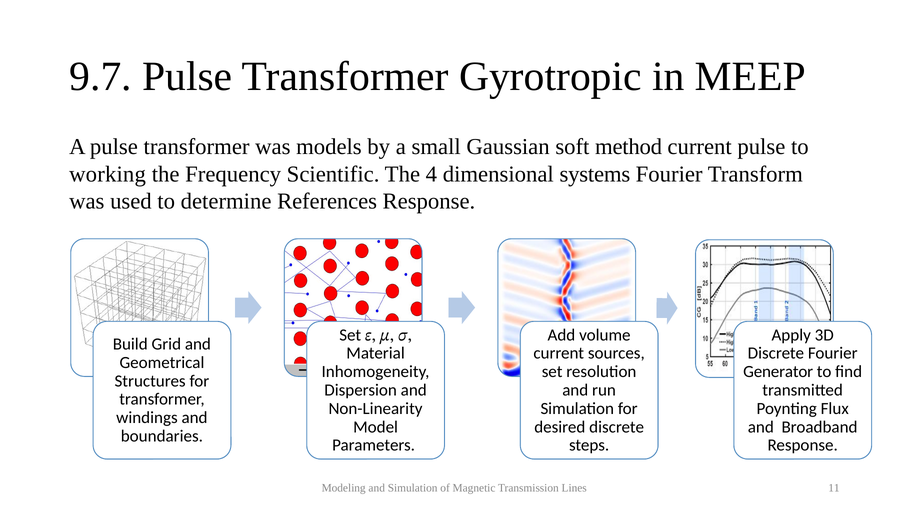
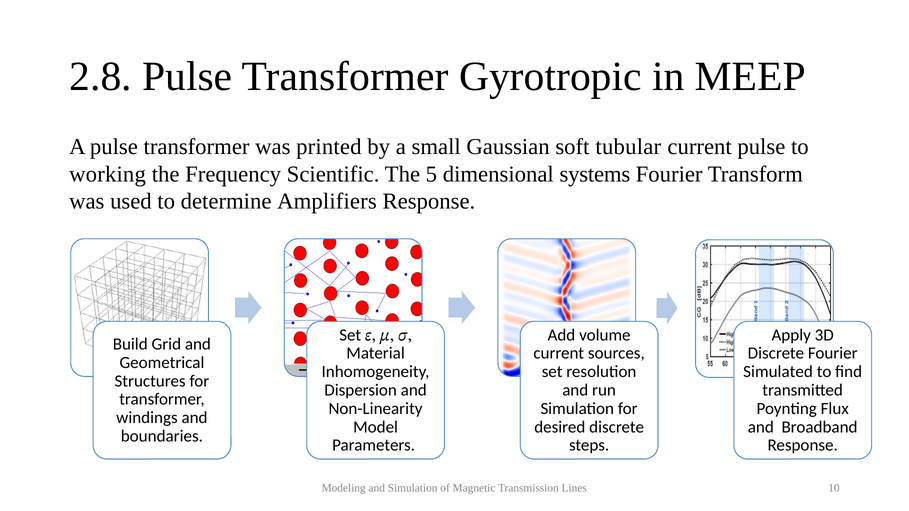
9.7: 9.7 -> 2.8 (101, 76)
models: models -> printed (329, 147)
method: method -> tubular (628, 147)
4: 4 -> 5 (431, 174)
References: References -> Amplifiers (327, 201)
Generator: Generator -> Simulated (778, 372)
11: 11 -> 10 (834, 488)
